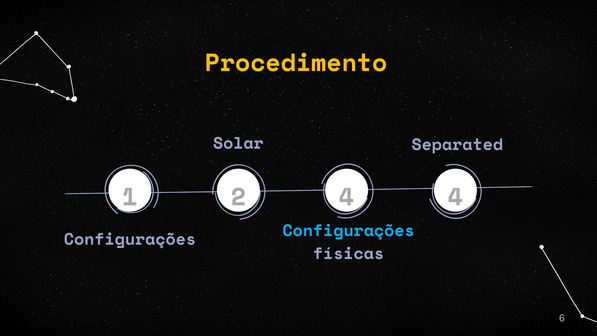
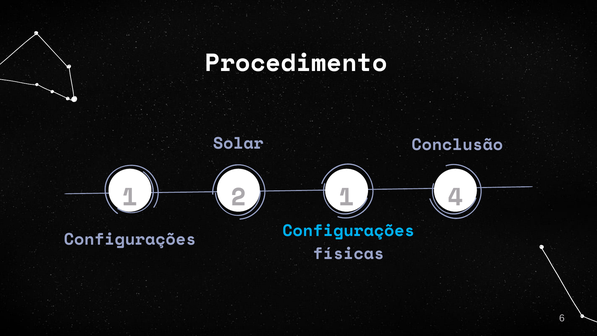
Procedimento colour: yellow -> white (296, 63)
Separated: Separated -> Conclusão (457, 145)
2 4: 4 -> 1 (347, 197)
